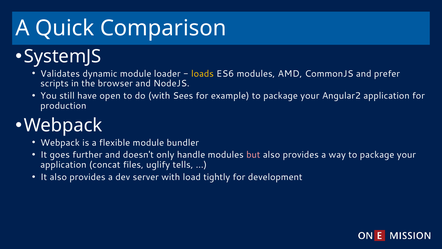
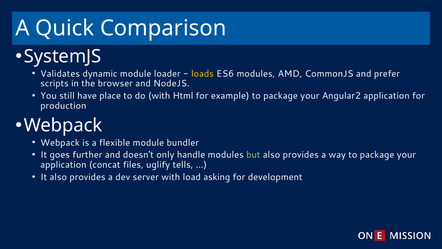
open: open -> place (110, 96)
Sees: Sees -> Html (183, 96)
but colour: pink -> light green (253, 155)
tightly: tightly -> asking (217, 177)
